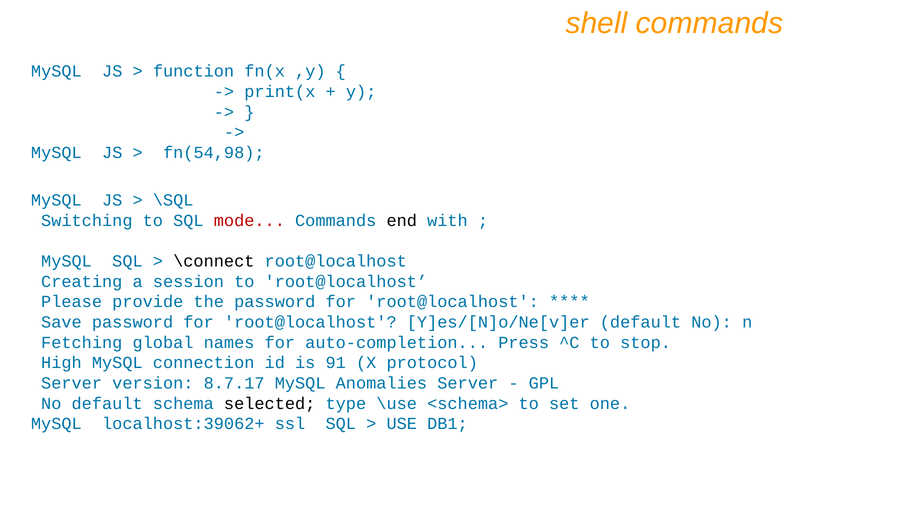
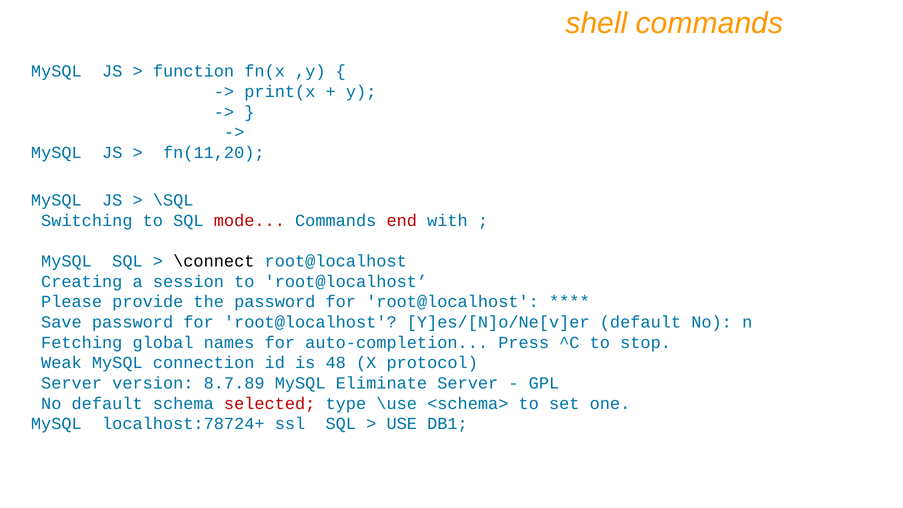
fn(54,98: fn(54,98 -> fn(11,20 (214, 153)
end colour: black -> red (402, 221)
High: High -> Weak (61, 363)
91: 91 -> 48 (336, 363)
8.7.17: 8.7.17 -> 8.7.89 (234, 383)
Anomalies: Anomalies -> Eliminate (381, 383)
selected colour: black -> red (270, 403)
localhost:39062+: localhost:39062+ -> localhost:78724+ (183, 424)
